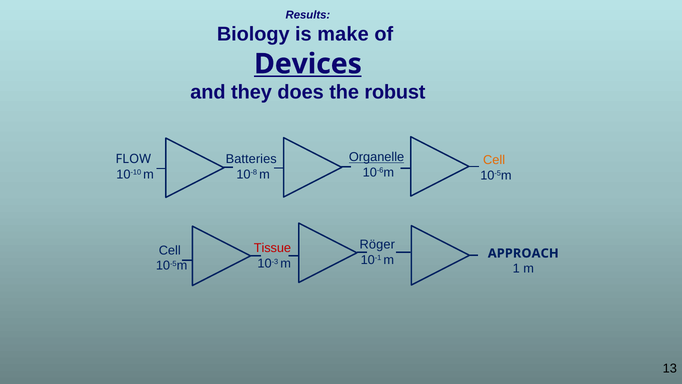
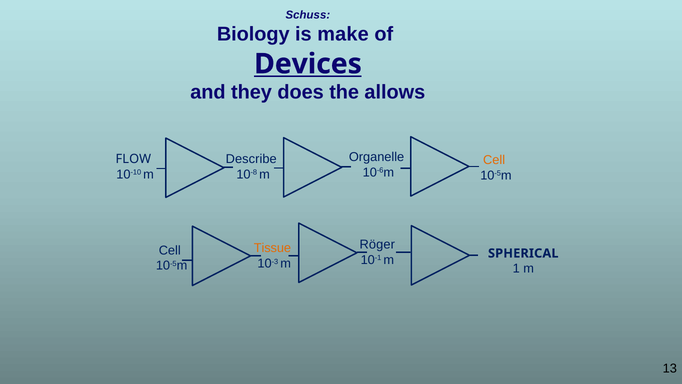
Results: Results -> Schuss (308, 15)
robust: robust -> allows (395, 92)
Organelle underline: present -> none (377, 157)
Batteries: Batteries -> Describe (251, 159)
Tissue colour: red -> orange (272, 248)
APPROACH: APPROACH -> SPHERICAL (523, 253)
